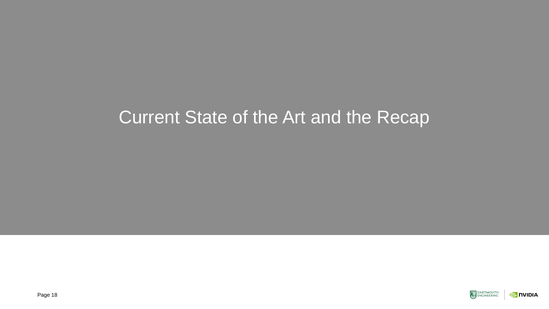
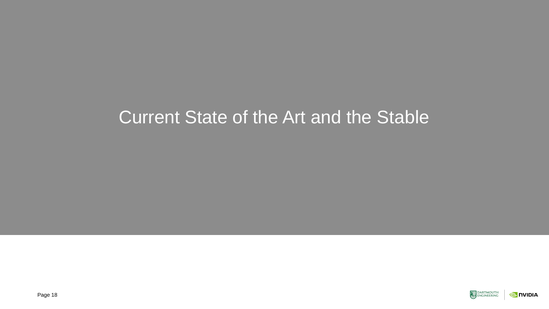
Recap: Recap -> Stable (403, 117)
